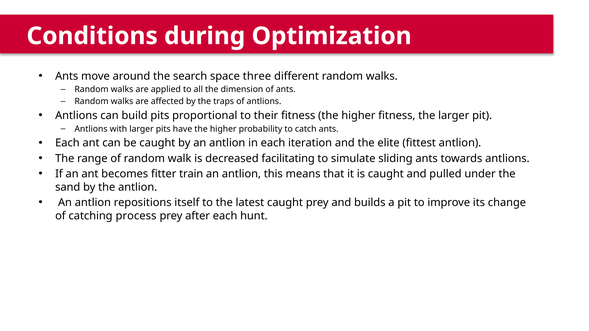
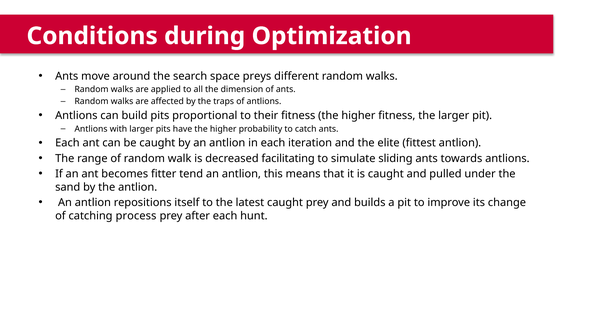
three: three -> preys (257, 76)
train: train -> tend (191, 174)
